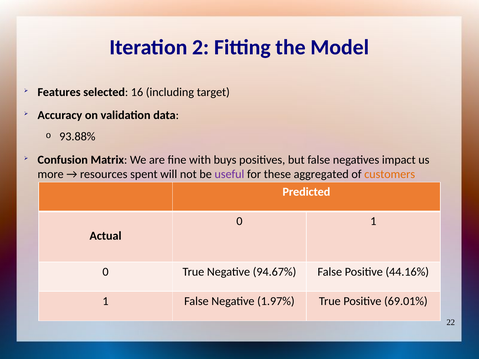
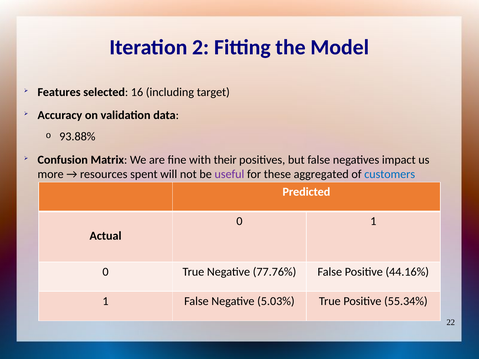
buys: buys -> their (225, 160)
customers colour: orange -> blue (390, 174)
94.67%: 94.67% -> 77.76% (275, 272)
1.97%: 1.97% -> 5.03% (276, 301)
69.01%: 69.01% -> 55.34% (406, 301)
